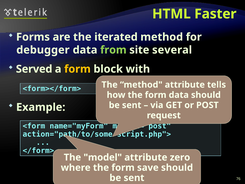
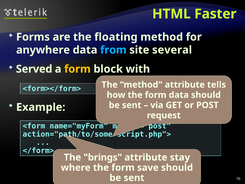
iterated: iterated -> floating (116, 37)
debugger: debugger -> anywhere (43, 50)
from colour: light green -> light blue (113, 50)
model: model -> brings (103, 157)
zero: zero -> stay (180, 157)
